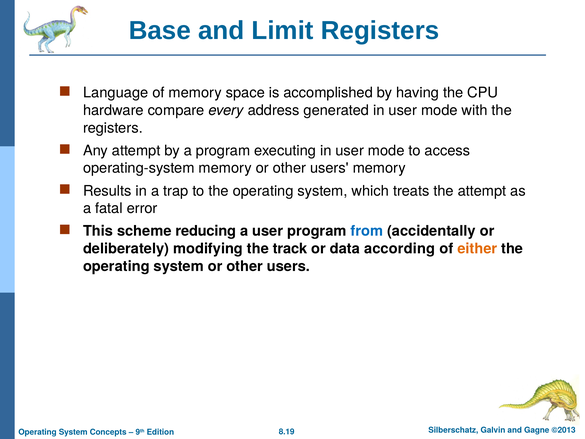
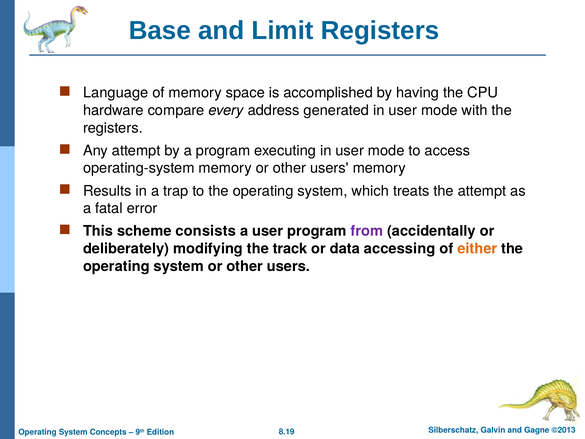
reducing: reducing -> consists (206, 231)
from colour: blue -> purple (367, 231)
according: according -> accessing (400, 248)
